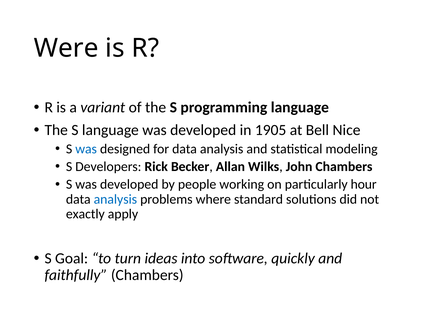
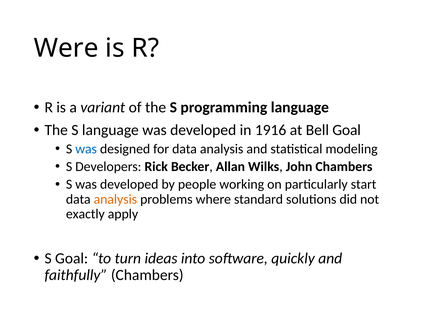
1905: 1905 -> 1916 (271, 130)
Bell Nice: Nice -> Goal (347, 130)
hour: hour -> start (364, 184)
analysis colour: blue -> orange (115, 199)
